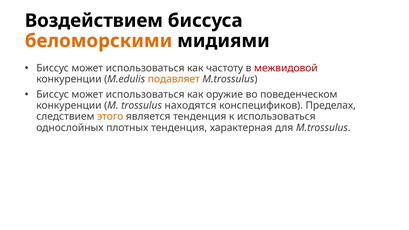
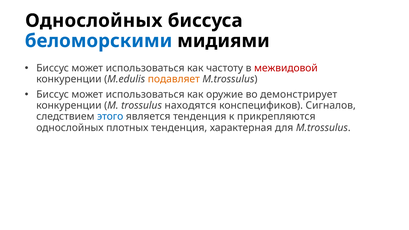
Воздействием: Воздействием -> Однослойных (94, 21)
беломорскими colour: orange -> blue (99, 41)
поведенческом: поведенческом -> демонстрирует (299, 95)
Пределах: Пределах -> Сигналов (331, 106)
этого colour: orange -> blue (110, 117)
к использоваться: использоваться -> прикрепляются (276, 117)
